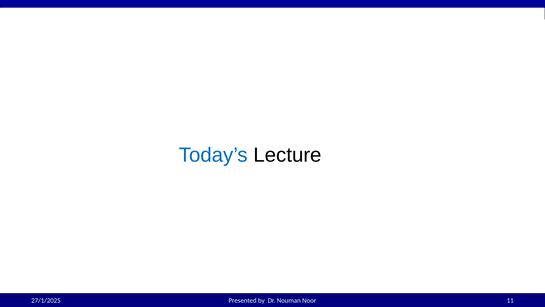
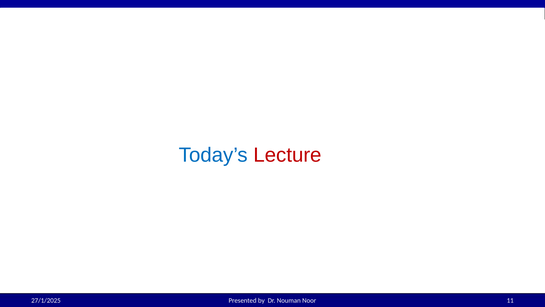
Lecture colour: black -> red (288, 155)
